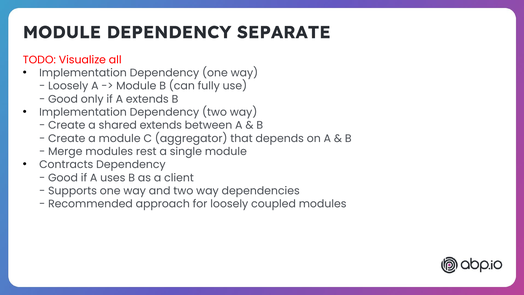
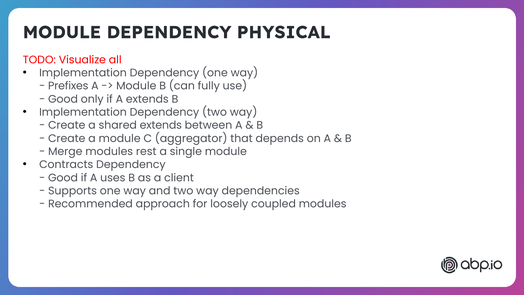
SEPARATE: SEPARATE -> PHYSICAL (284, 32)
Loosely: Loosely -> Prefixes (68, 86)
